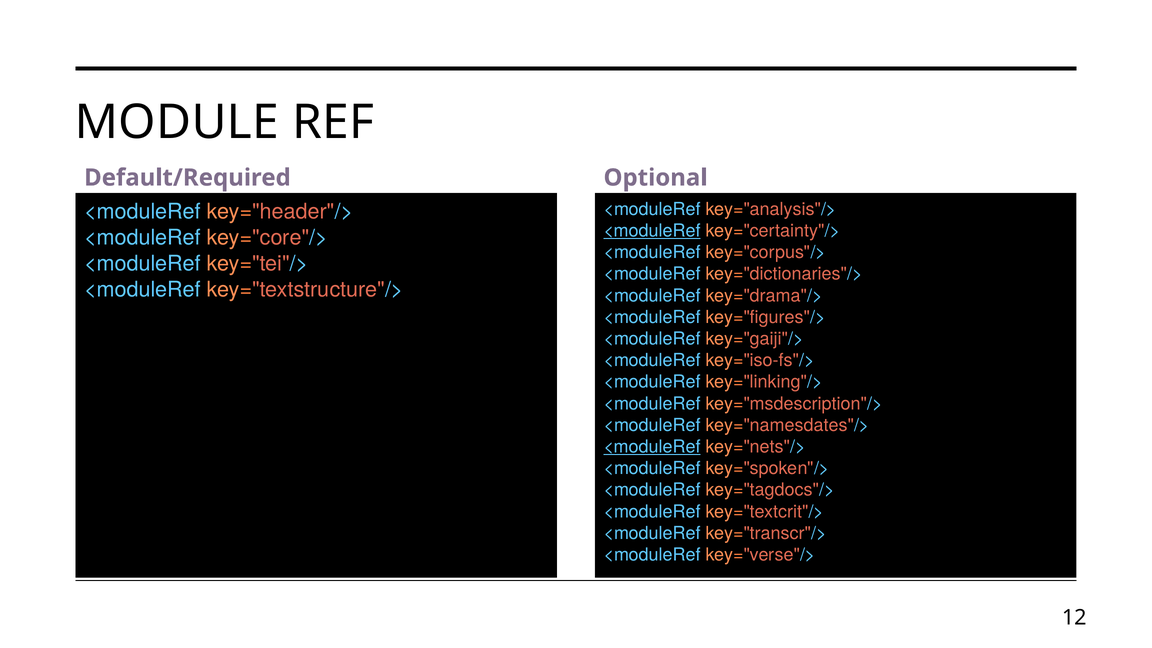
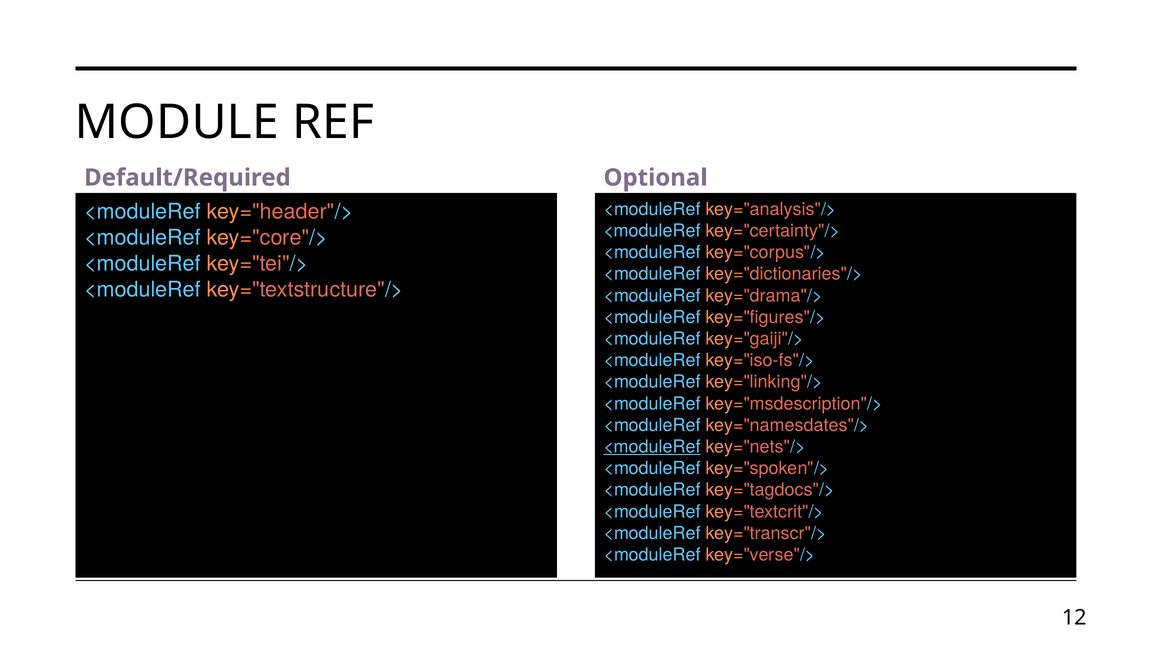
<moduleRef underline: present -> none (652, 231)
